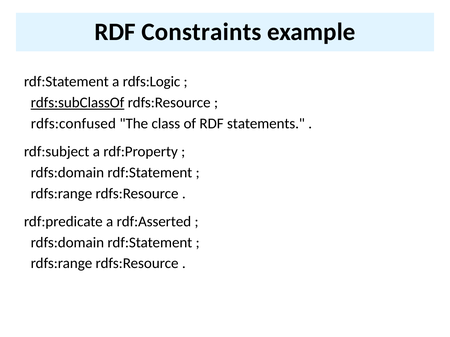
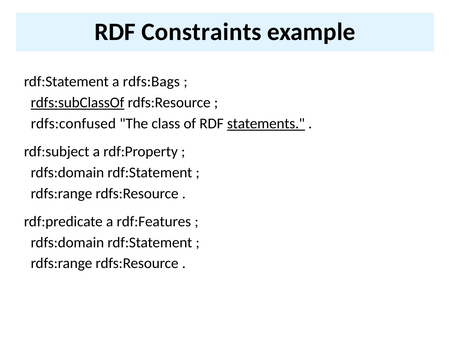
rdfs:Logic: rdfs:Logic -> rdfs:Bags (151, 82)
statements underline: none -> present (266, 124)
rdf:Asserted: rdf:Asserted -> rdf:Features (154, 222)
